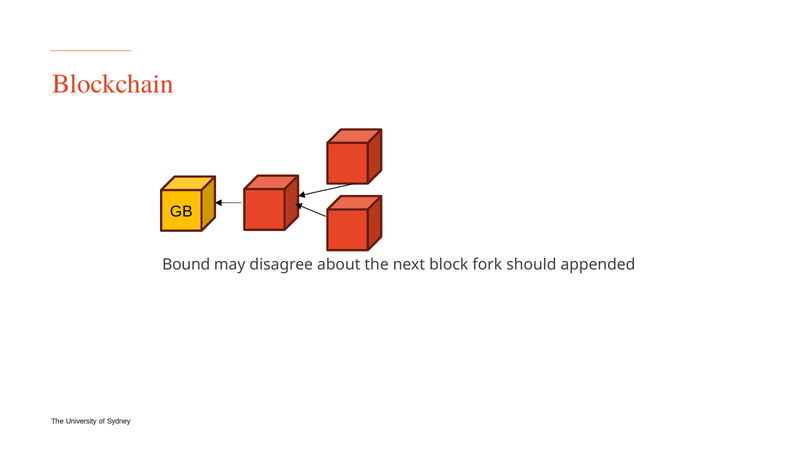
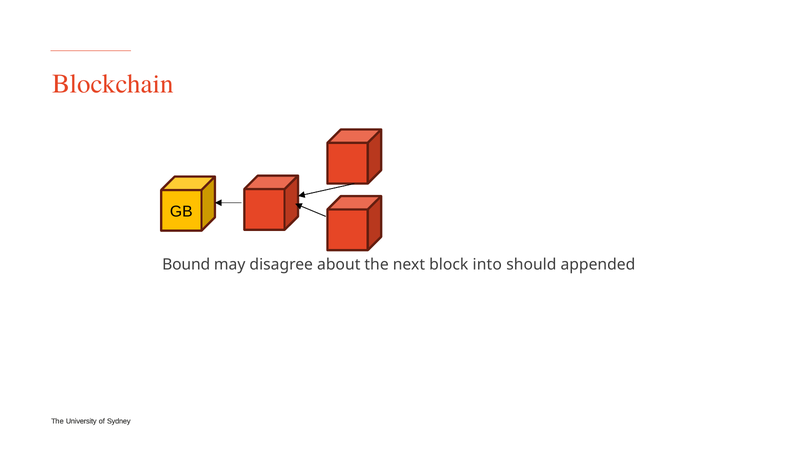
fork: fork -> into (487, 265)
